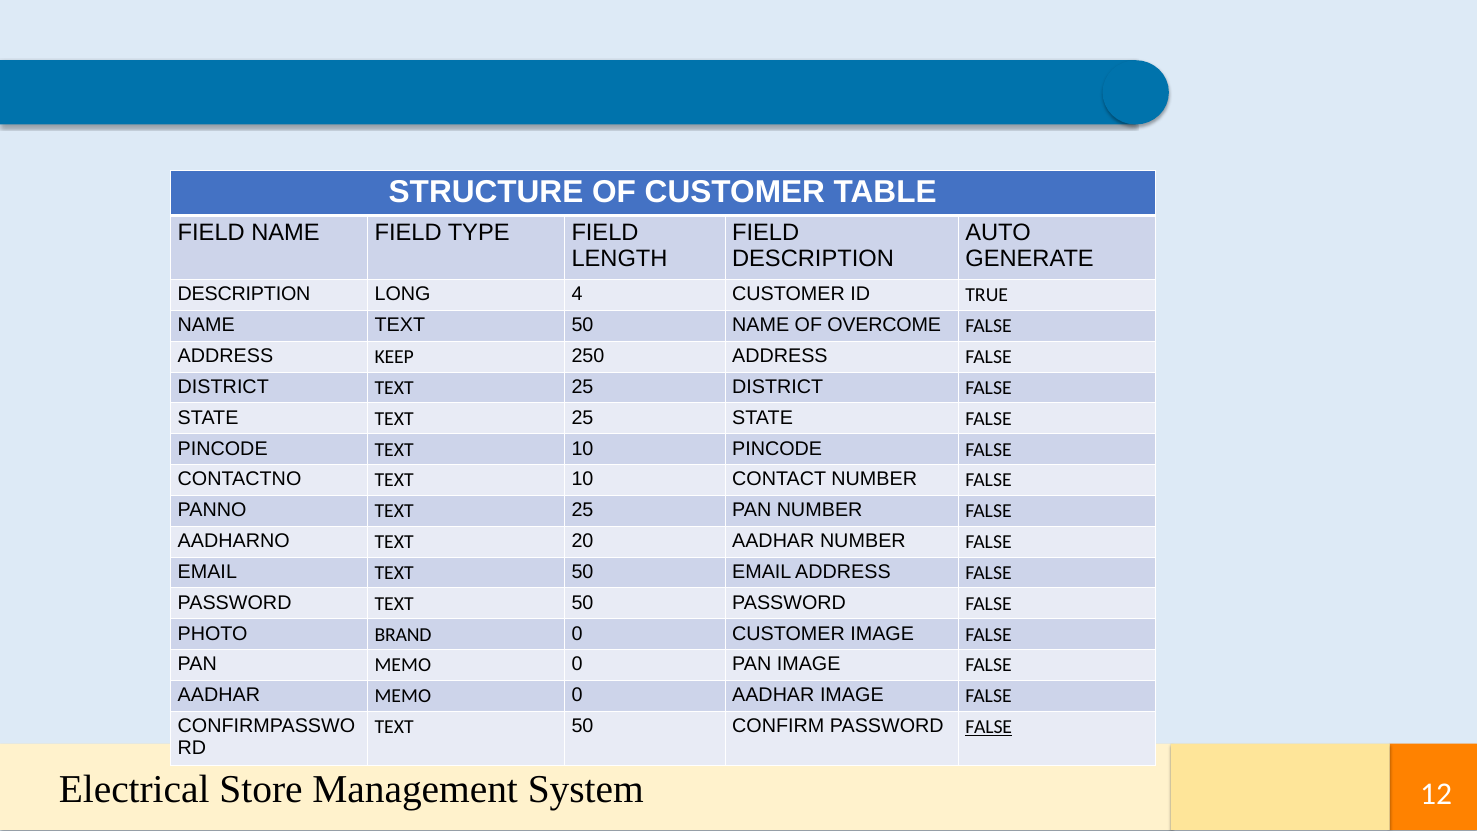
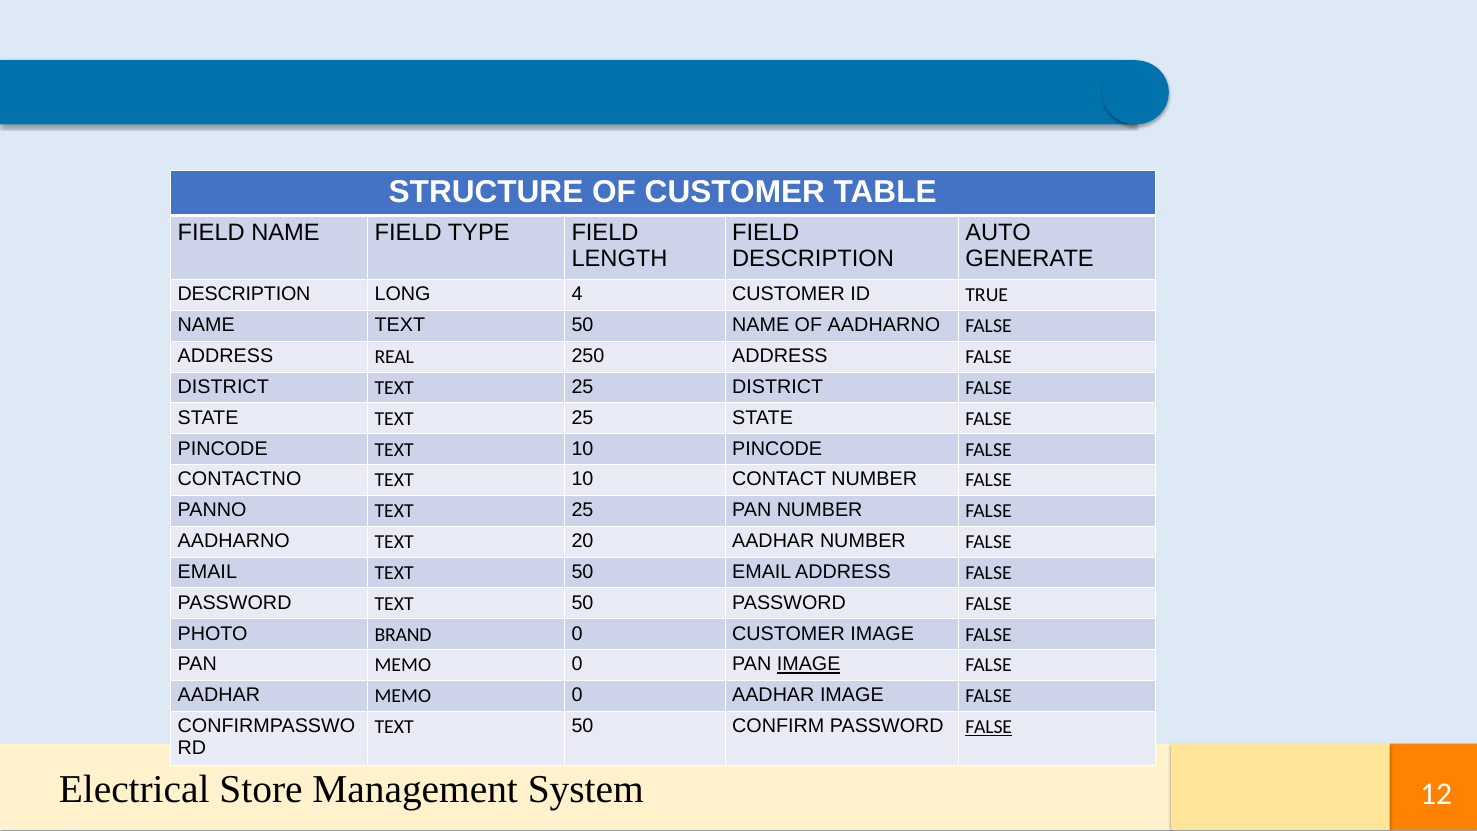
OF OVERCOME: OVERCOME -> AADHARNO (884, 325)
KEEP: KEEP -> REAL (394, 357)
IMAGE underline: none -> present (809, 664)
